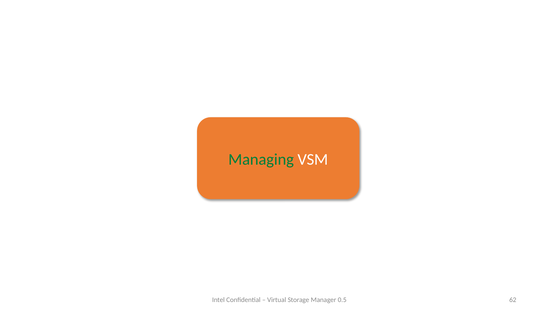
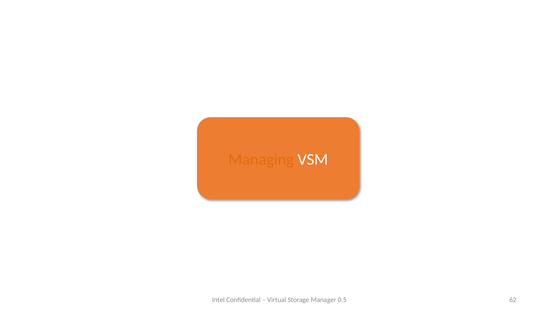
Managing colour: green -> orange (261, 160)
